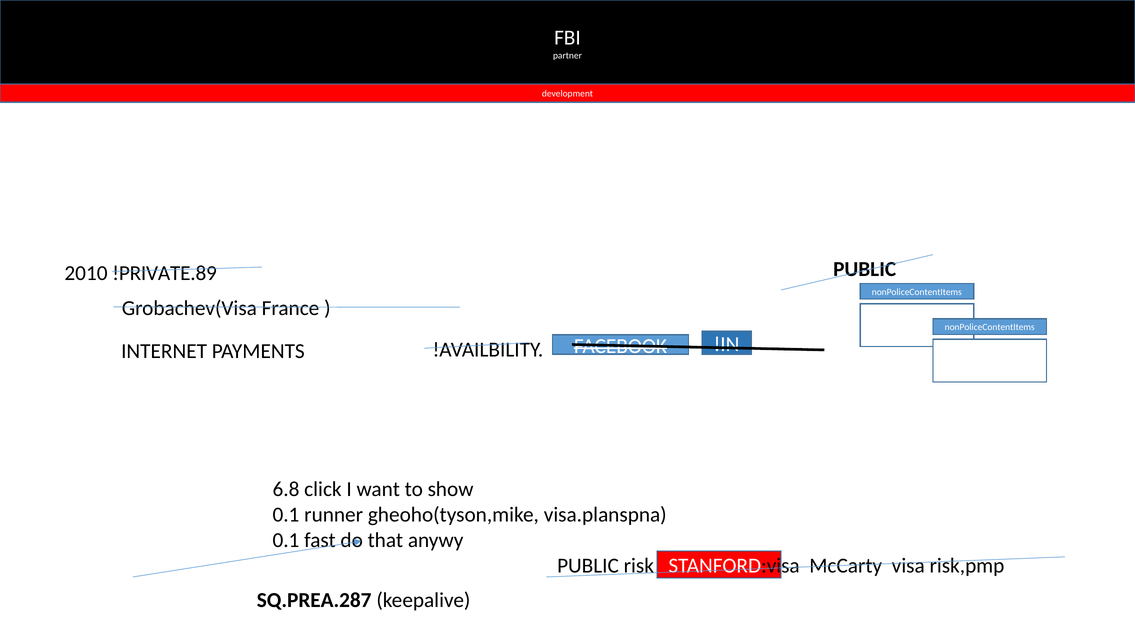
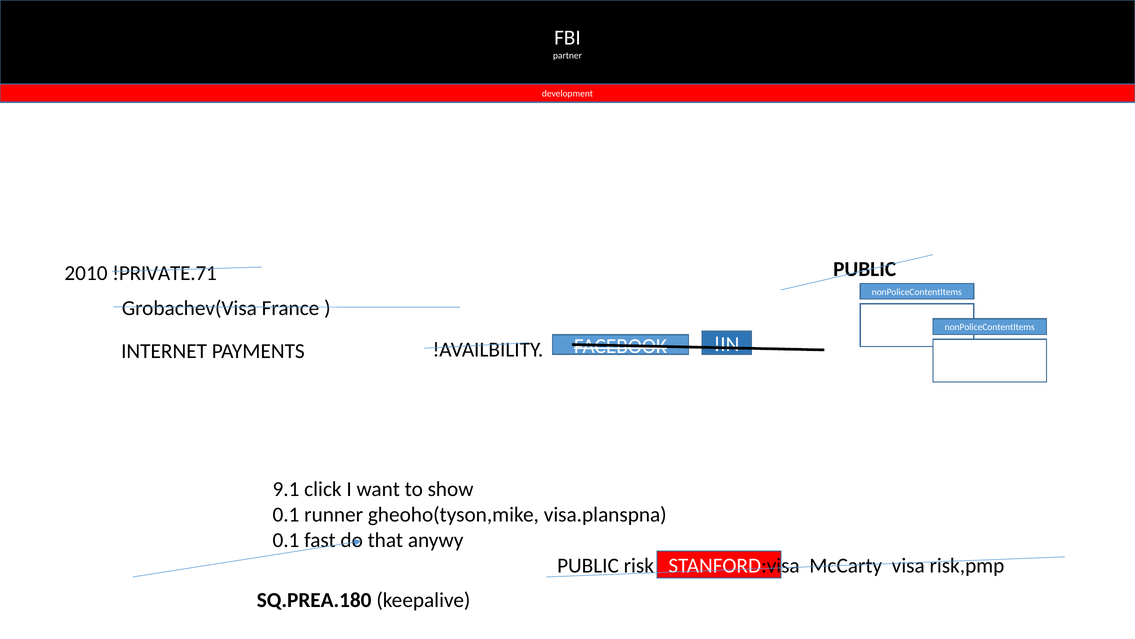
!PRIVATE.89: !PRIVATE.89 -> !PRIVATE.71 (165, 273)
6.8: 6.8 -> 9.1 (286, 489)
SQ.PREA.287: SQ.PREA.287 -> SQ.PREA.180 (314, 599)
